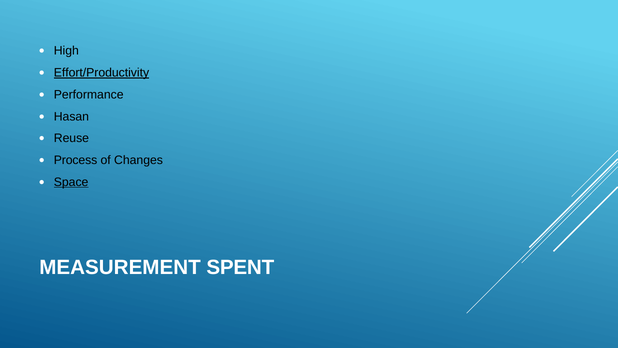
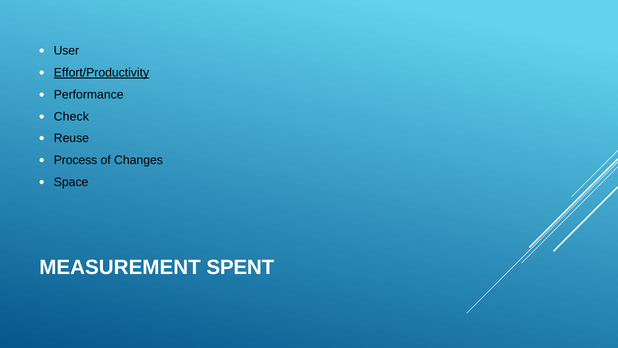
High: High -> User (66, 51)
Hasan: Hasan -> Check (71, 116)
Space underline: present -> none (71, 182)
